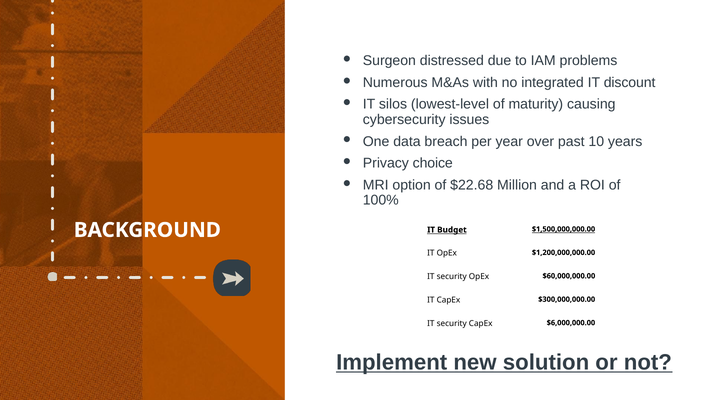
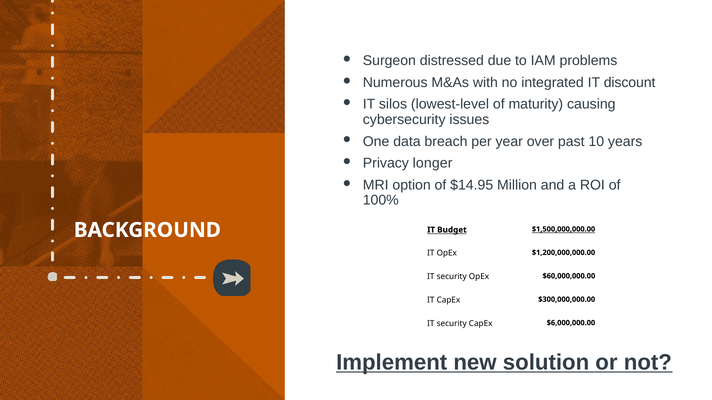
choice: choice -> longer (433, 163)
$22.68: $22.68 -> $14.95 (472, 185)
